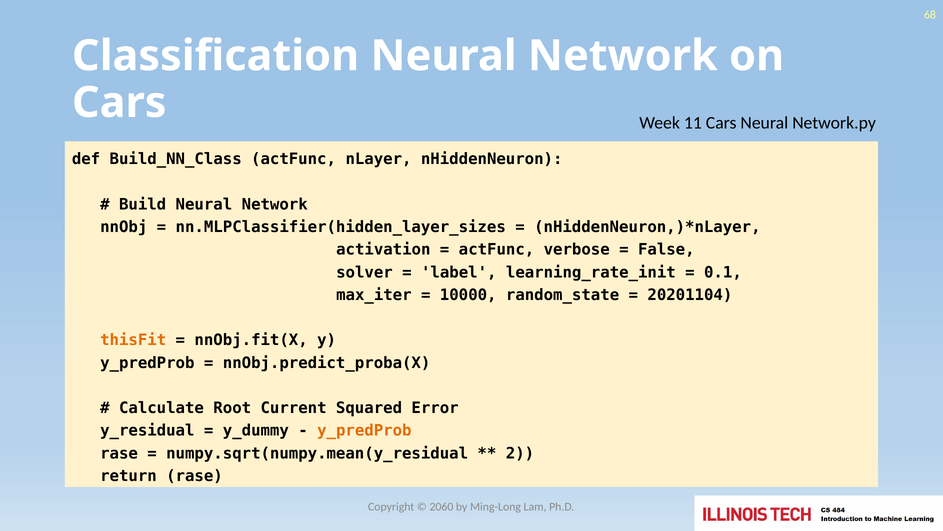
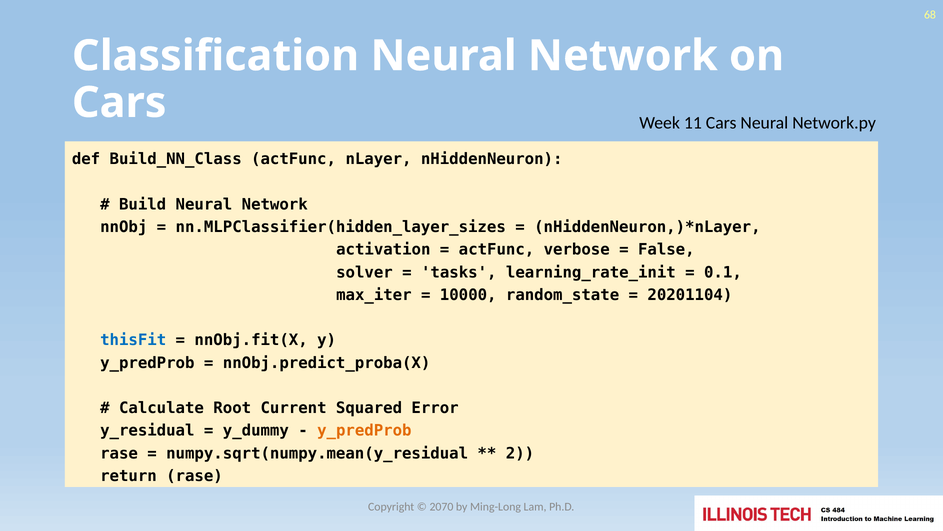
label: label -> tasks (459, 272)
thisFit colour: orange -> blue (133, 340)
2060: 2060 -> 2070 (441, 506)
